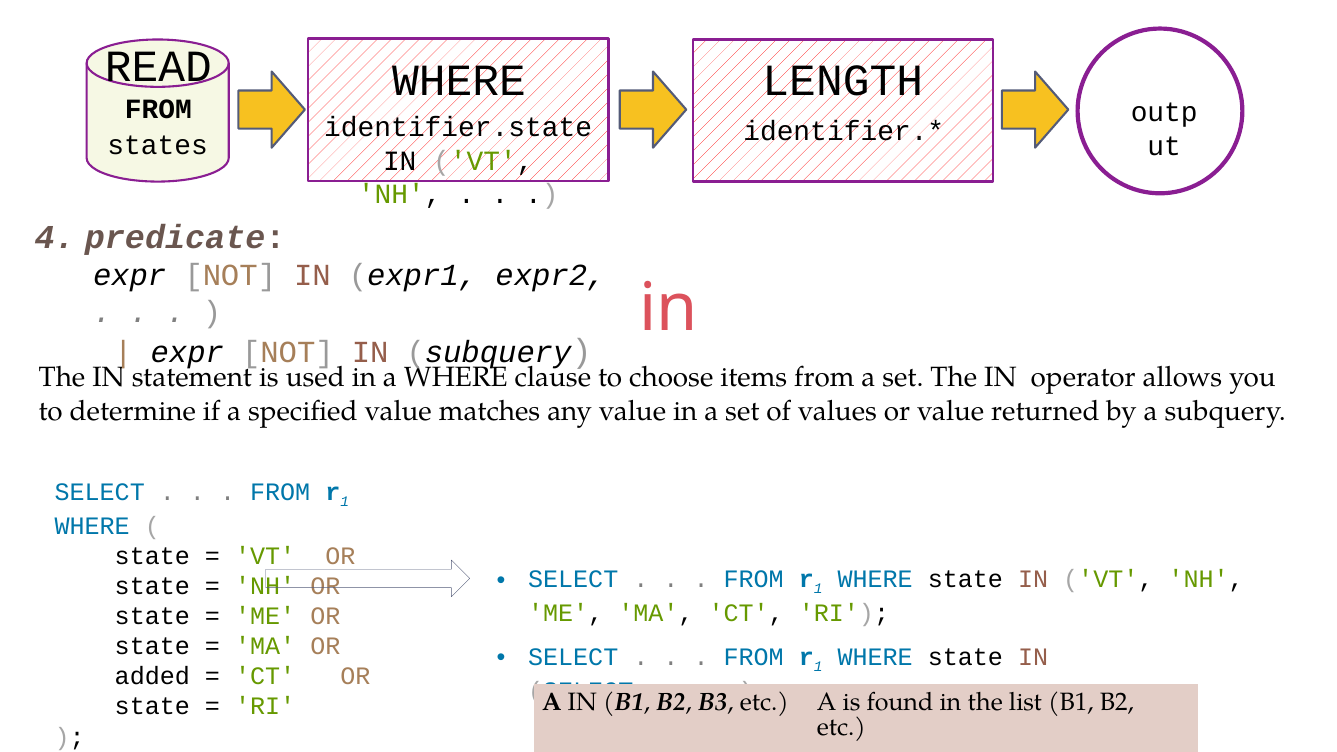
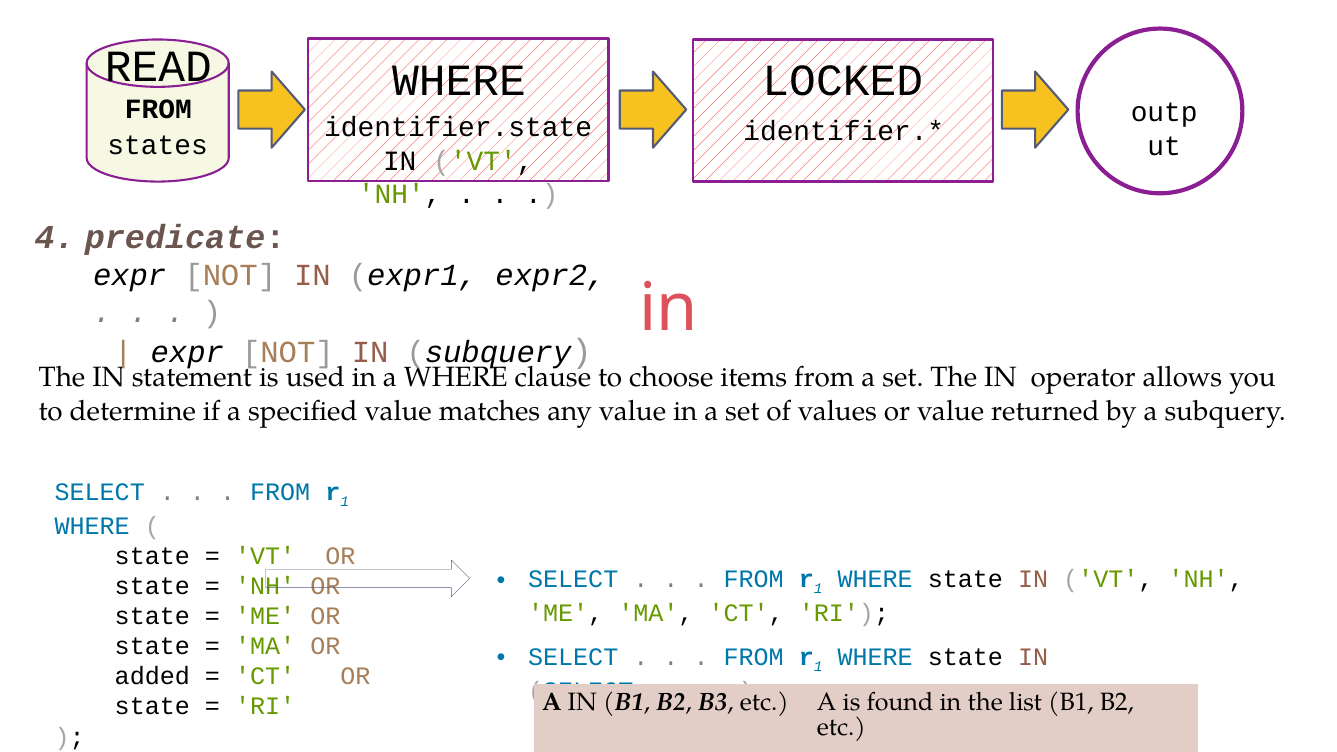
LENGTH: LENGTH -> LOCKED (843, 81)
